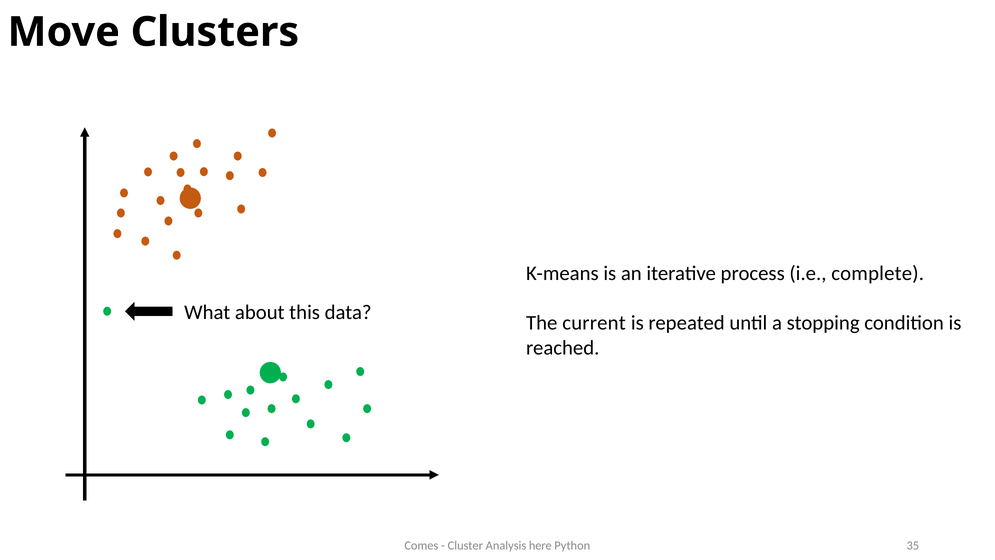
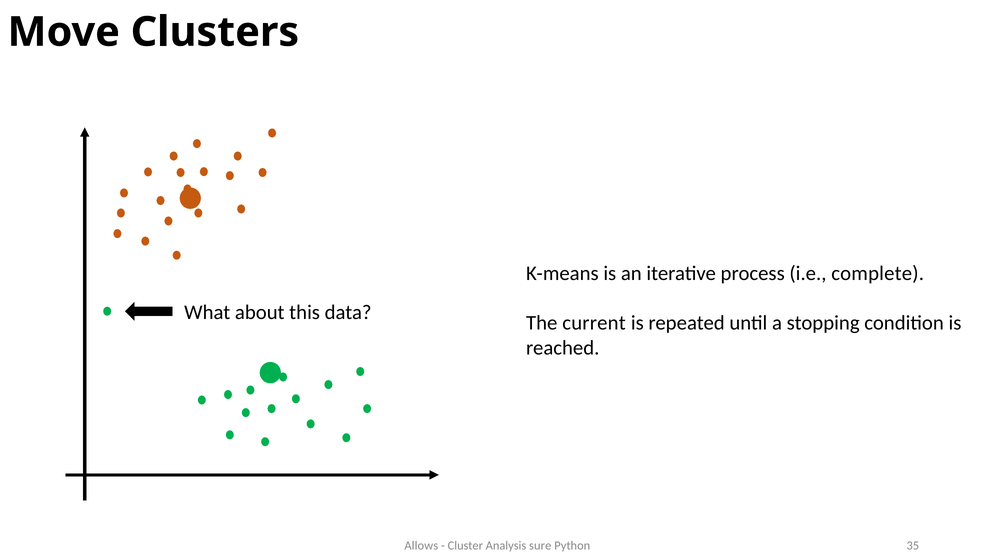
Comes: Comes -> Allows (421, 545)
here: here -> sure (540, 545)
